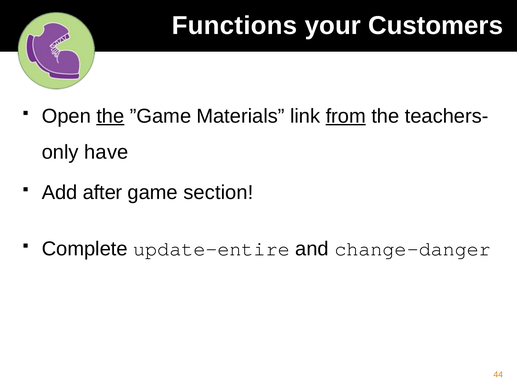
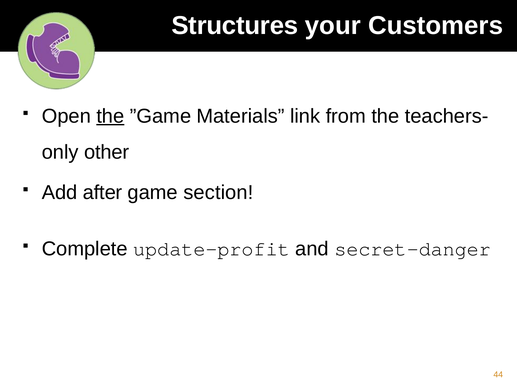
Functions: Functions -> Structures (235, 25)
from underline: present -> none (346, 116)
have: have -> other (107, 152)
update-entire: update-entire -> update-profit (212, 249)
change-danger: change-danger -> secret-danger (413, 249)
